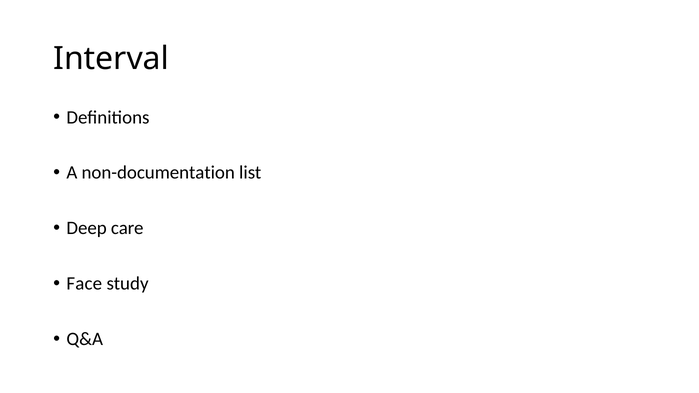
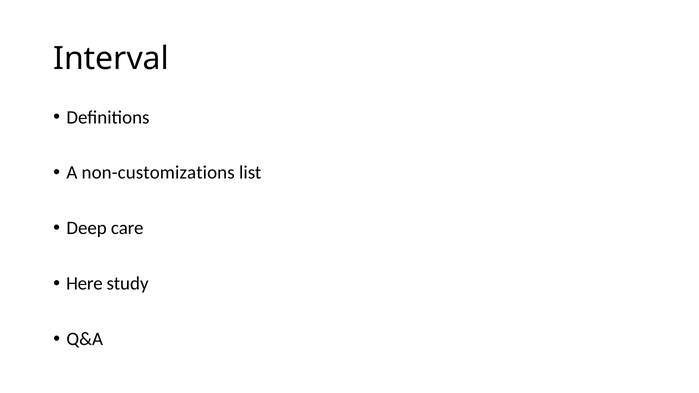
non-documentation: non-documentation -> non-customizations (158, 173)
Face: Face -> Here (84, 284)
